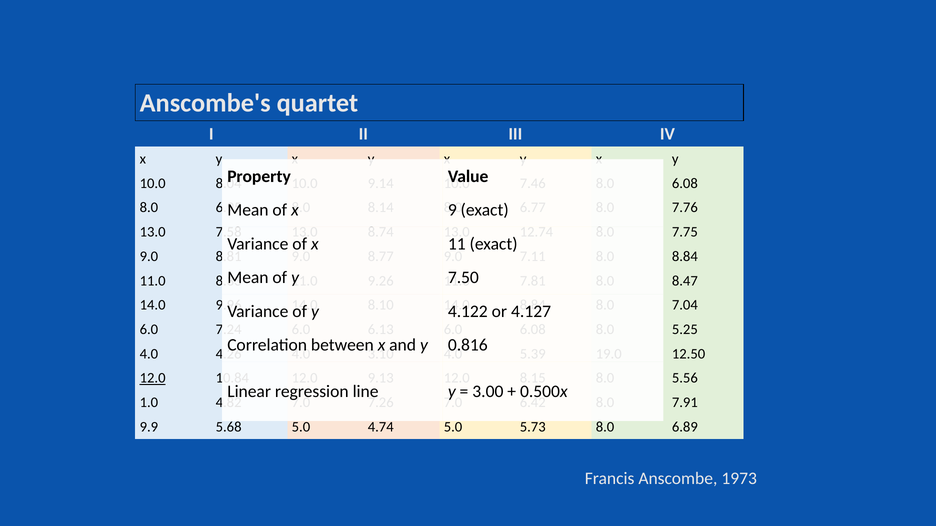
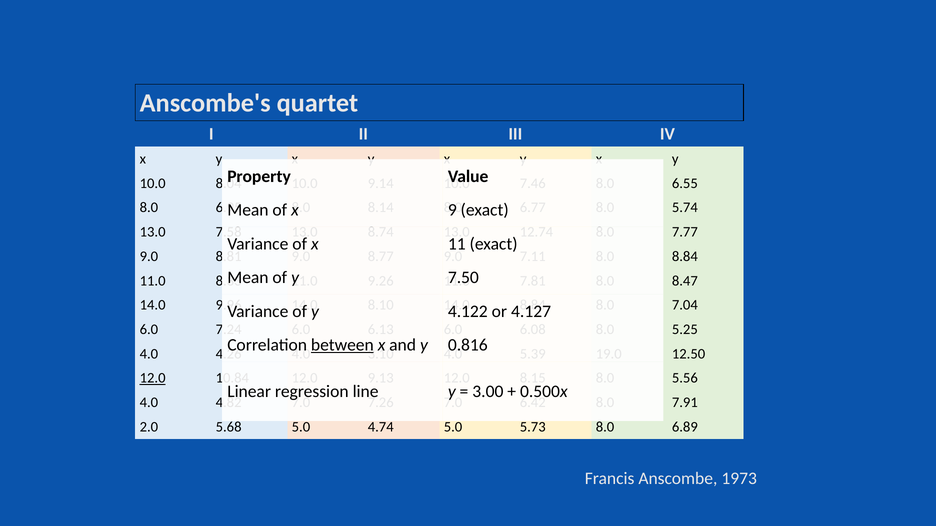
6.08: 6.08 -> 6.55 (685, 183)
7.76: 7.76 -> 5.74 (685, 208)
7.75: 7.75 -> 7.77 (685, 232)
between underline: none -> present (342, 345)
1.0: 1.0 -> 4.0 (149, 403)
9.9: 9.9 -> 2.0 (149, 427)
